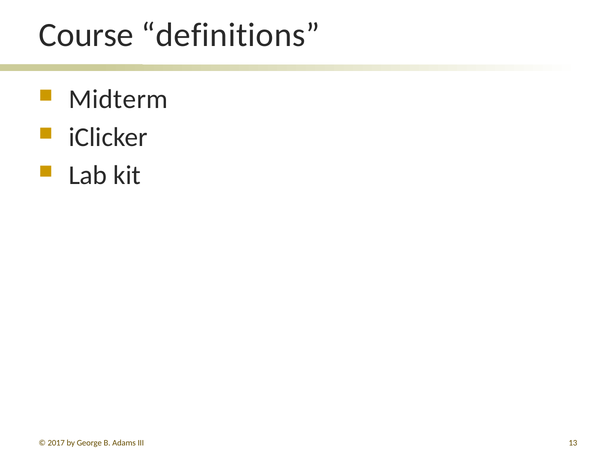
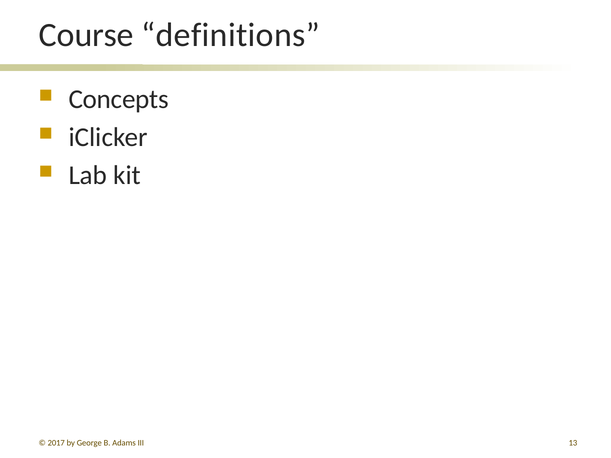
Midterm: Midterm -> Concepts (119, 100)
